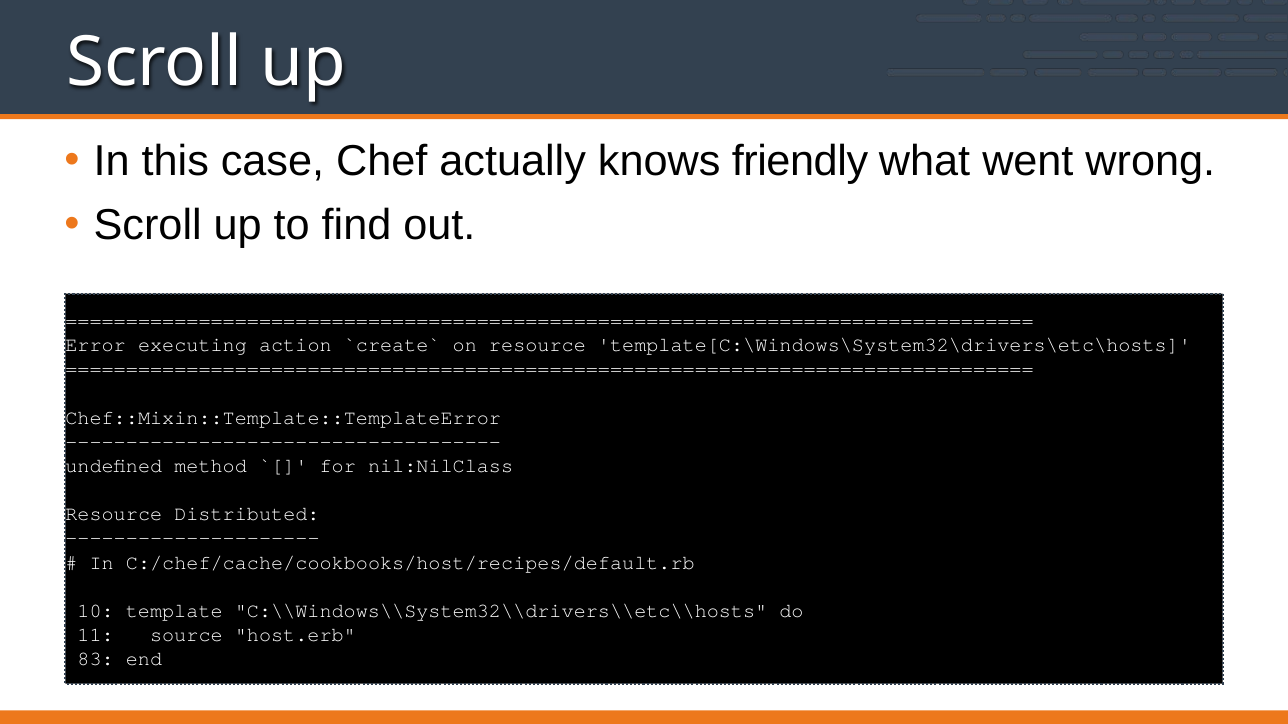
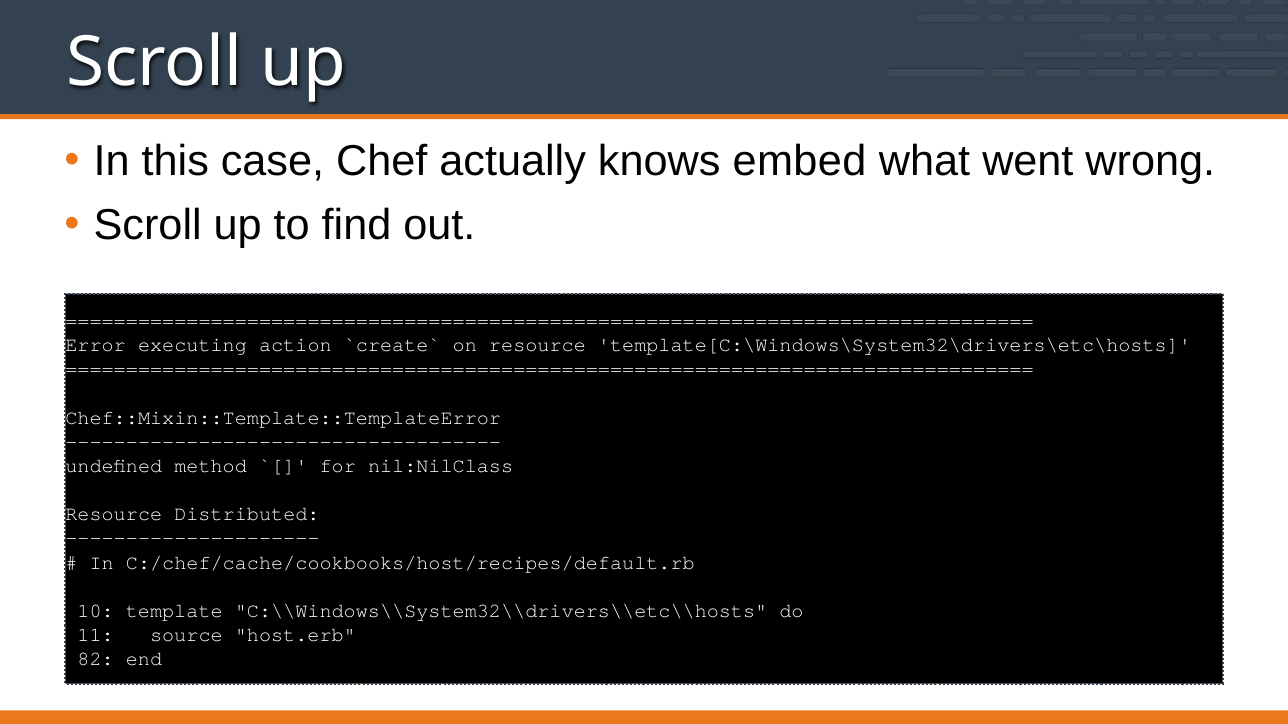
friendly: friendly -> embed (800, 162)
83: 83 -> 82 (96, 659)
